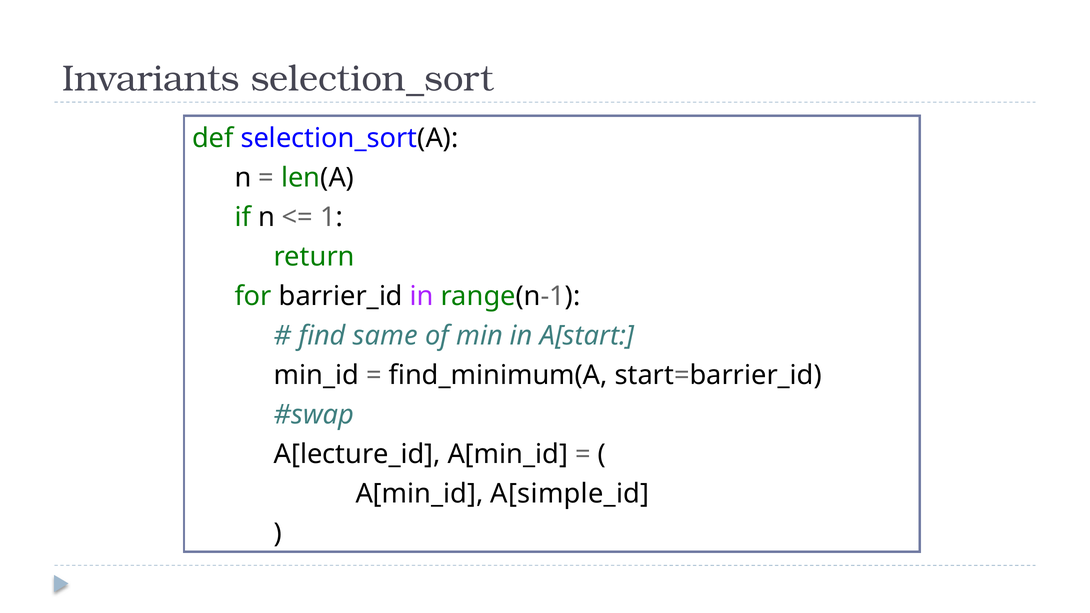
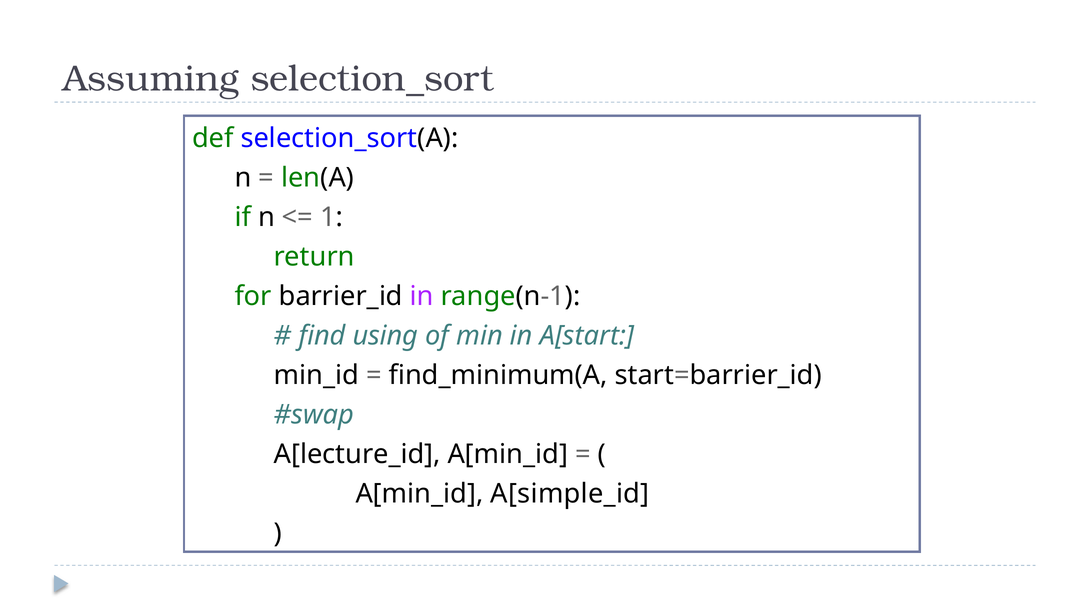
Invariants: Invariants -> Assuming (151, 79)
same: same -> using (385, 336)
